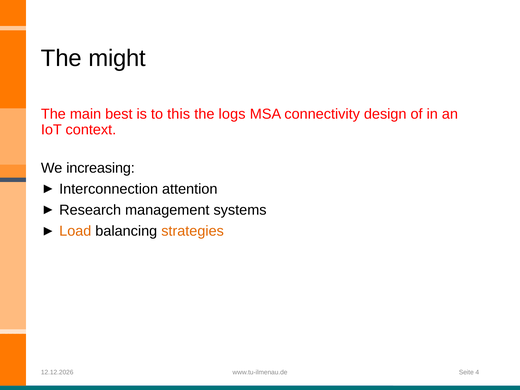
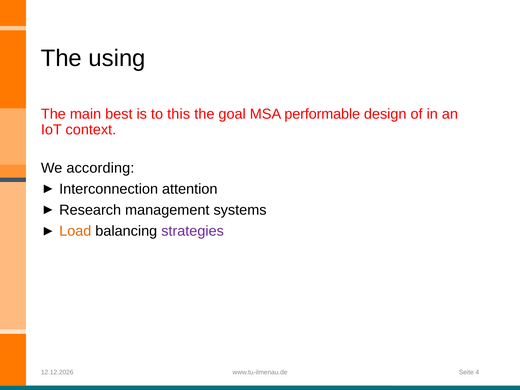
might: might -> using (117, 58)
logs: logs -> goal (232, 114)
connectivity: connectivity -> performable (322, 114)
increasing: increasing -> according (100, 168)
strategies colour: orange -> purple (193, 231)
